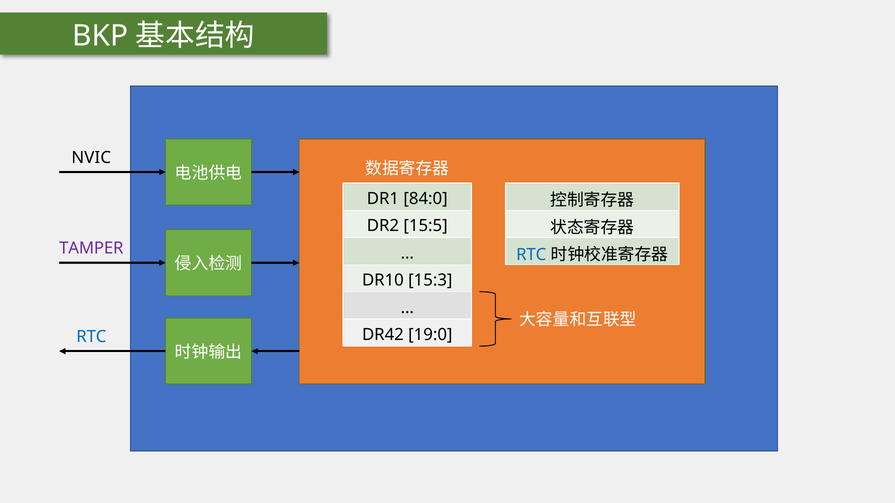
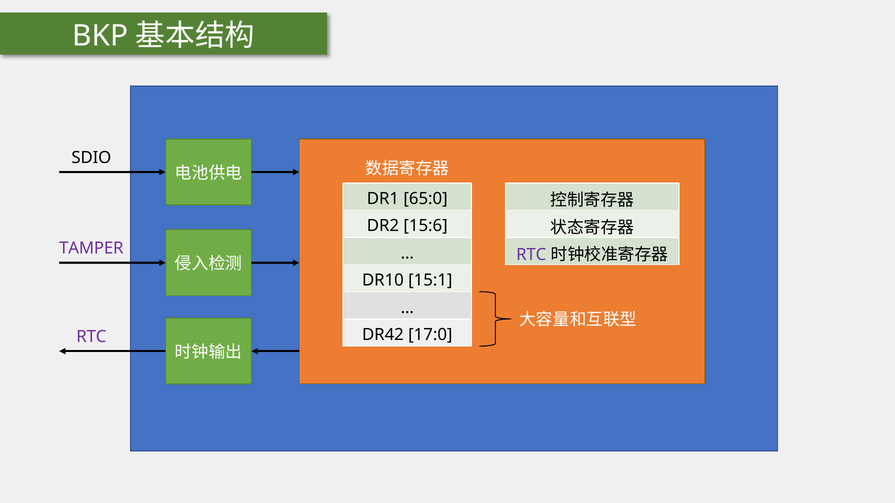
NVIC: NVIC -> SDIO (91, 158)
84:0: 84:0 -> 65:0 (426, 199)
15:5: 15:5 -> 15:6 (426, 226)
RTC colour: blue -> purple (531, 255)
15:3: 15:3 -> 15:1 (430, 281)
19:0: 19:0 -> 17:0 (430, 335)
RTC colour: blue -> purple (91, 337)
